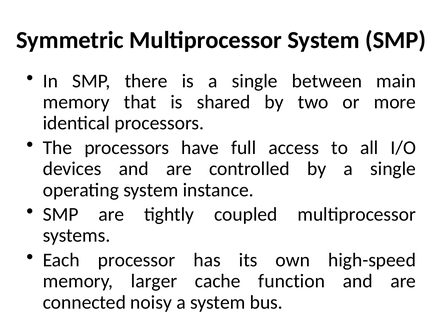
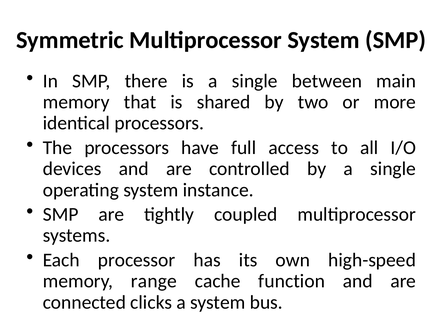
larger: larger -> range (154, 281)
noisy: noisy -> clicks (151, 303)
